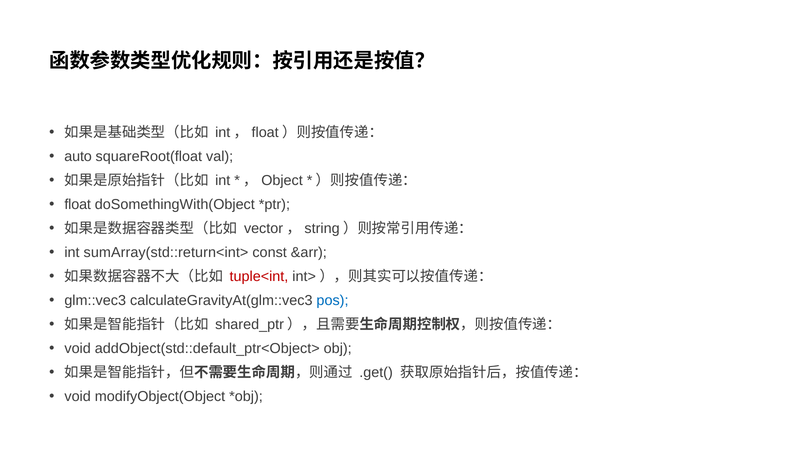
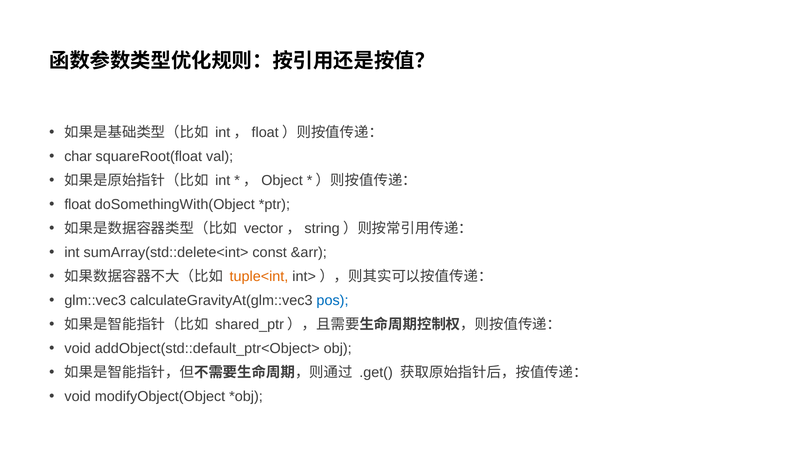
auto: auto -> char (78, 156)
sumArray(std::return<int>: sumArray(std::return<int> -> sumArray(std::delete<int> (166, 252)
tuple<int colour: red -> orange (259, 276)
